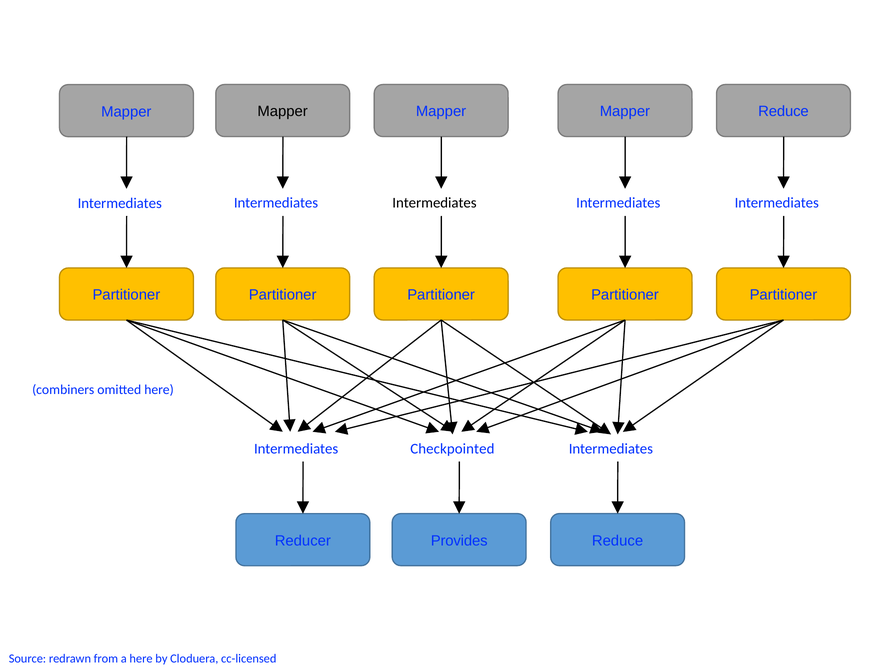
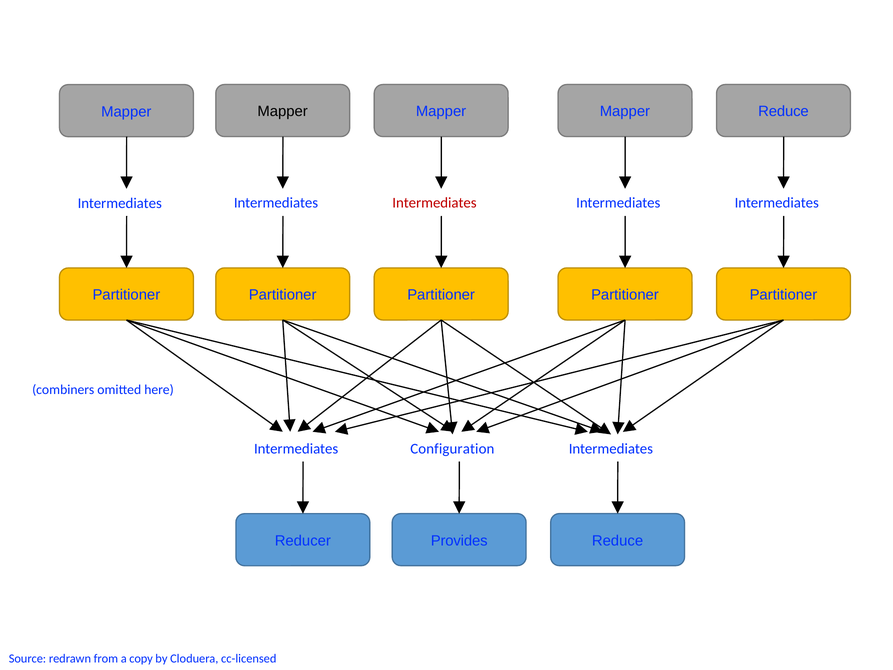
Intermediates colour: black -> red (434, 203)
Checkpointed: Checkpointed -> Configuration (452, 449)
a here: here -> copy (141, 658)
